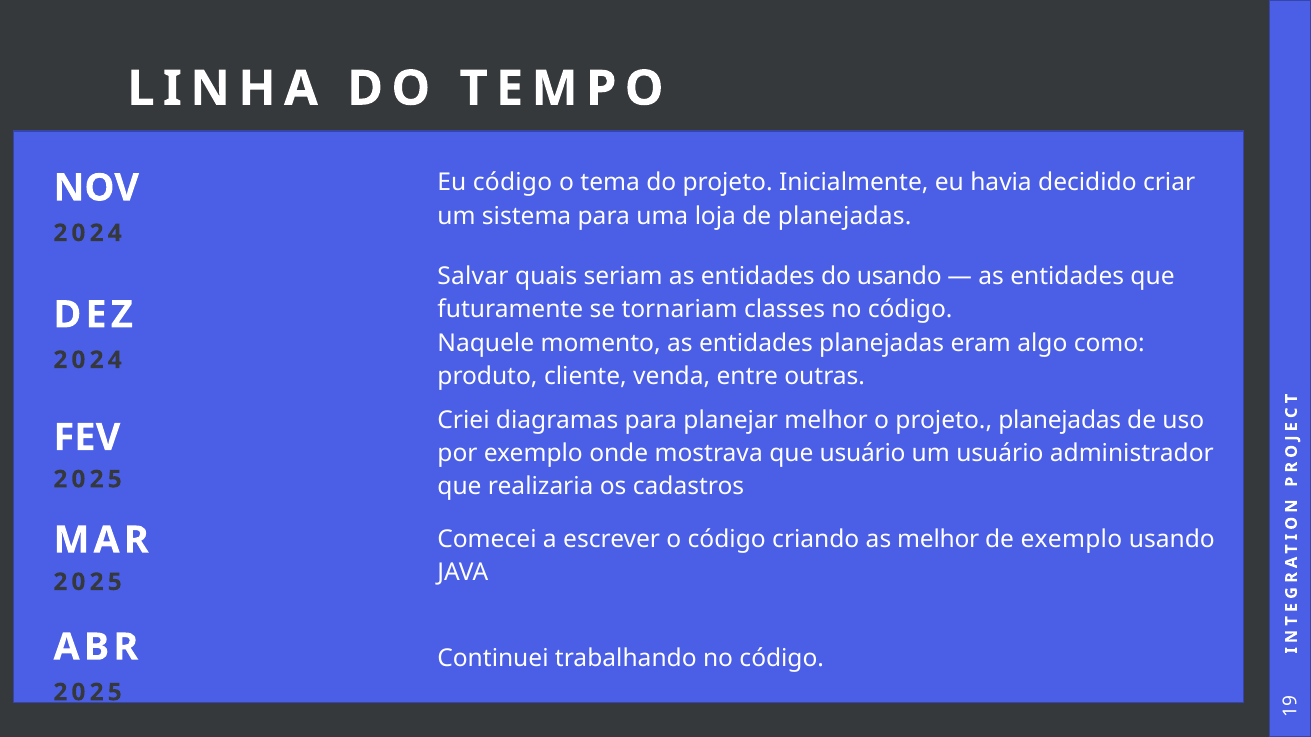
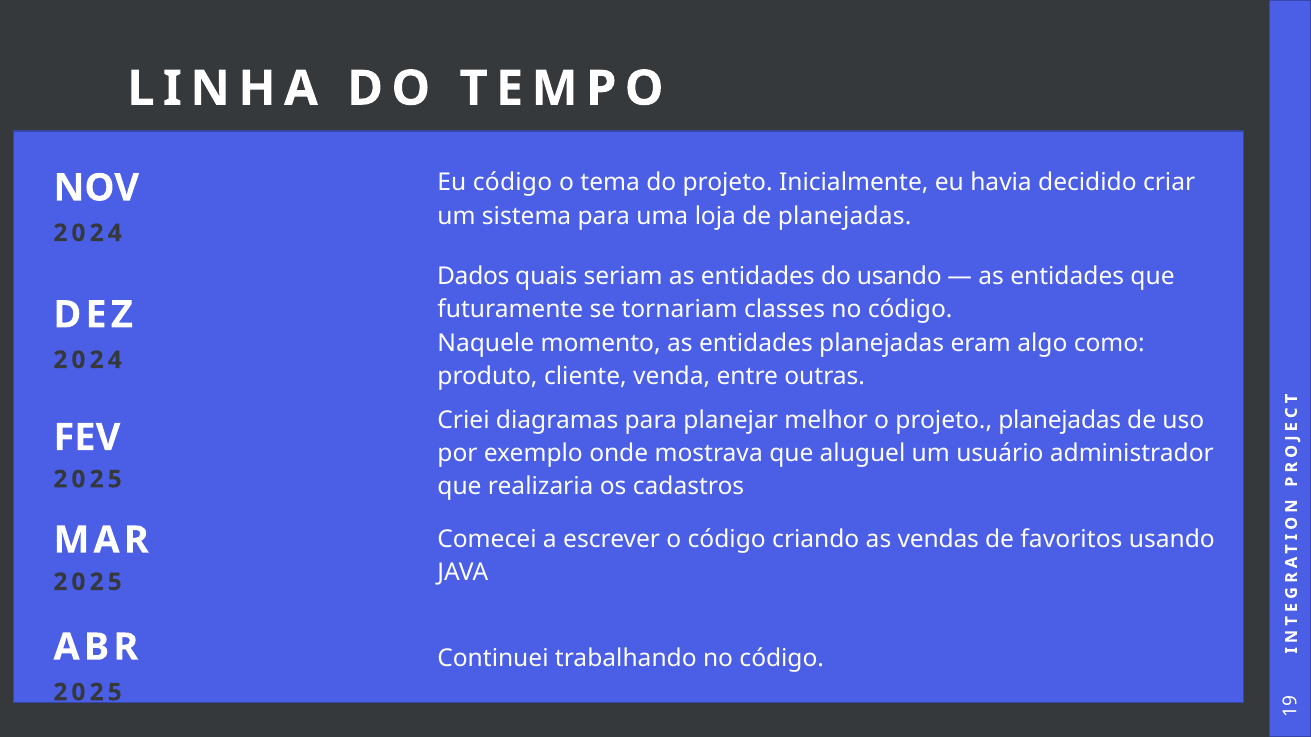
Salvar: Salvar -> Dados (473, 276)
que usuário: usuário -> aluguel (863, 454)
as melhor: melhor -> vendas (938, 540)
de exemplo: exemplo -> favoritos (1071, 540)
